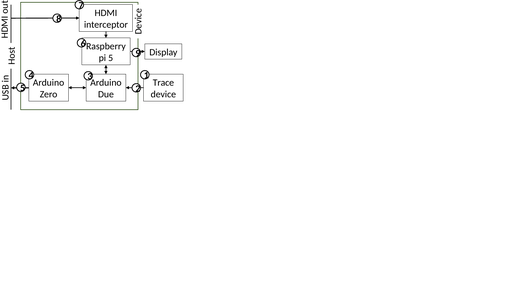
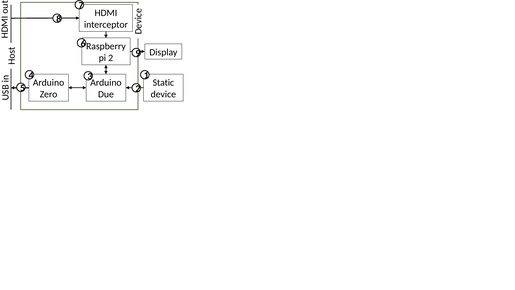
pi 5: 5 -> 2 (111, 58)
Trace: Trace -> Static (163, 82)
